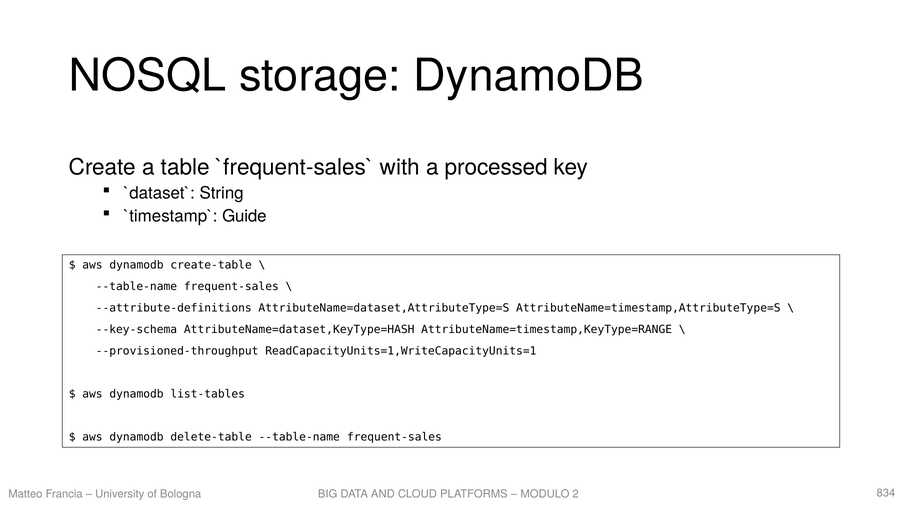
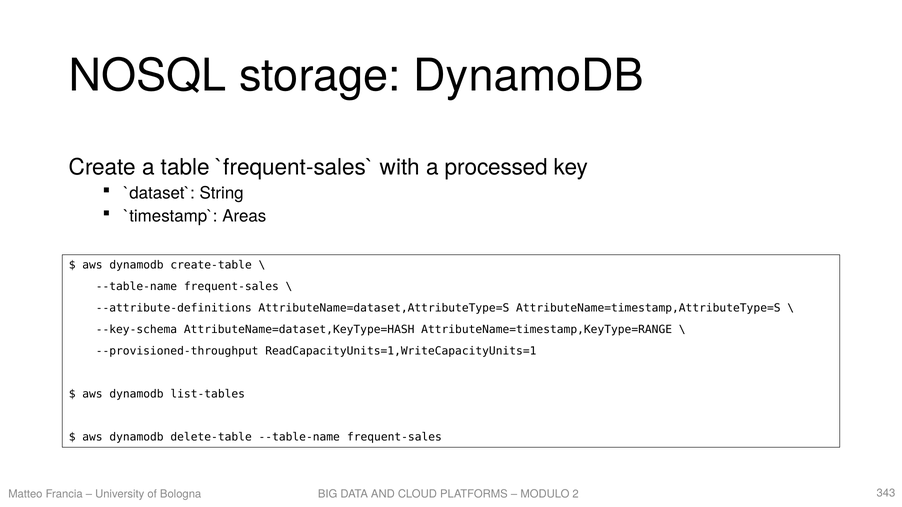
Guide: Guide -> Areas (244, 216)
834: 834 -> 343 (886, 493)
